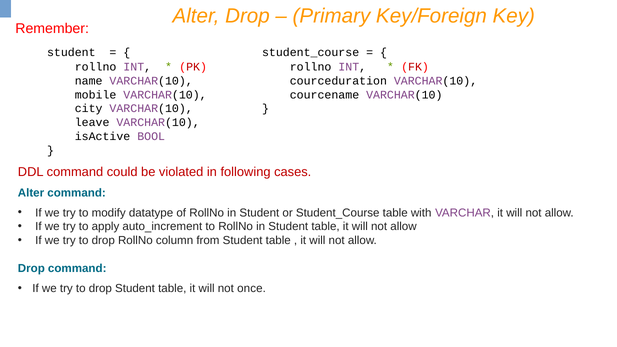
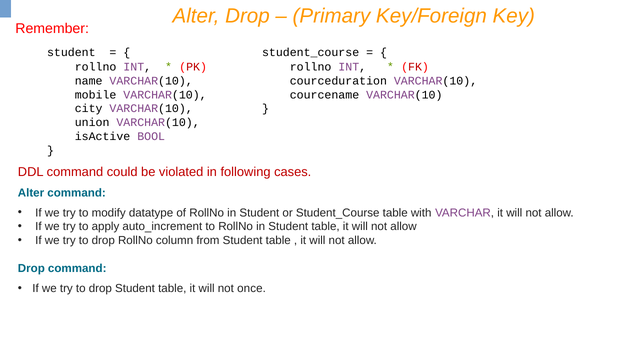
leave: leave -> union (92, 123)
